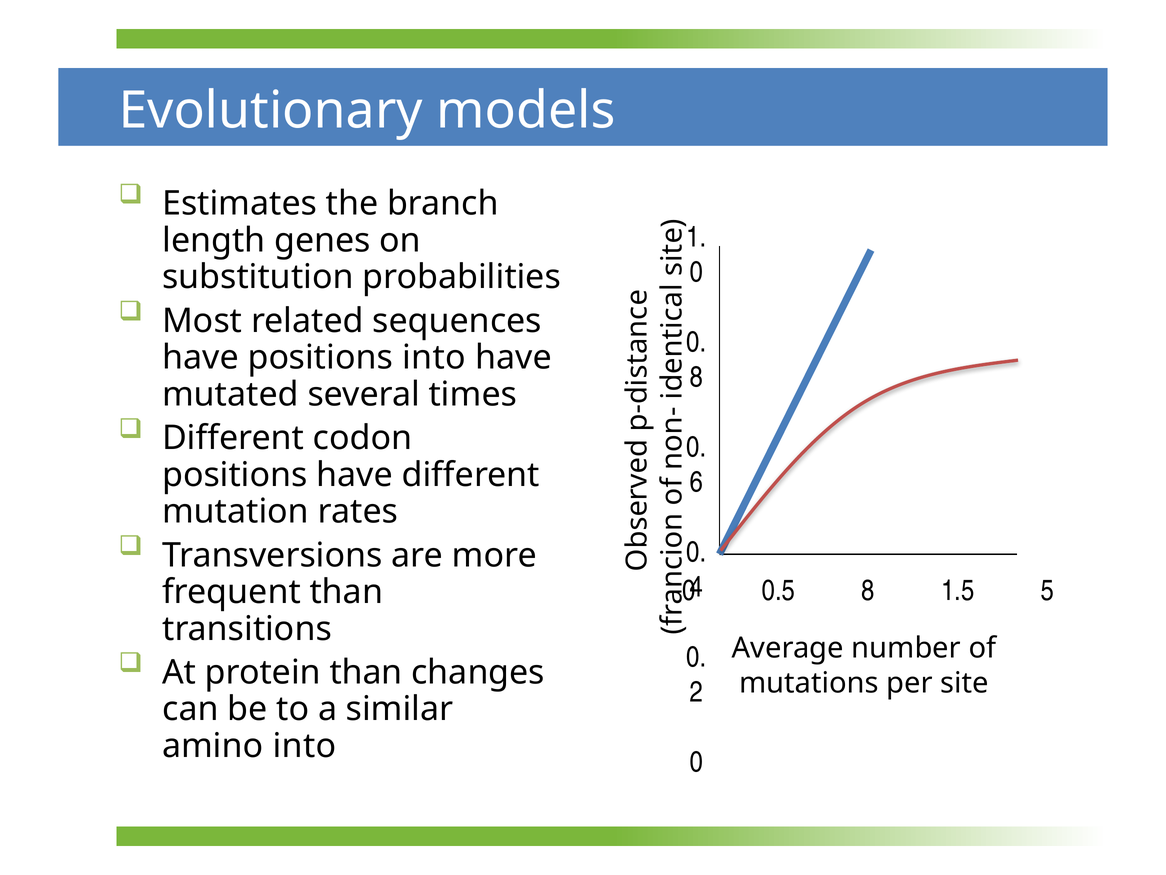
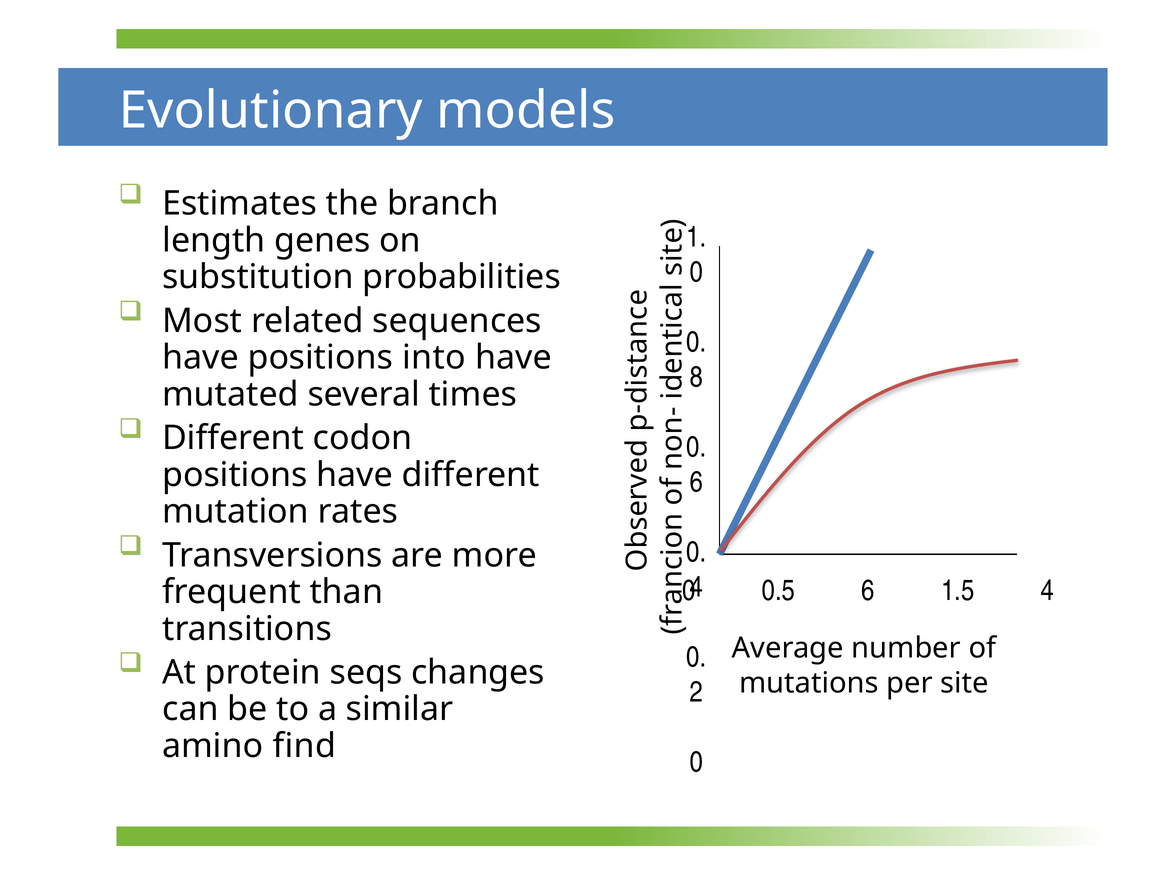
0.5 8: 8 -> 6 (868, 591)
1.5 5: 5 -> 4 (1047, 591)
protein than: than -> seqs (366, 672)
amino into: into -> find (305, 746)
